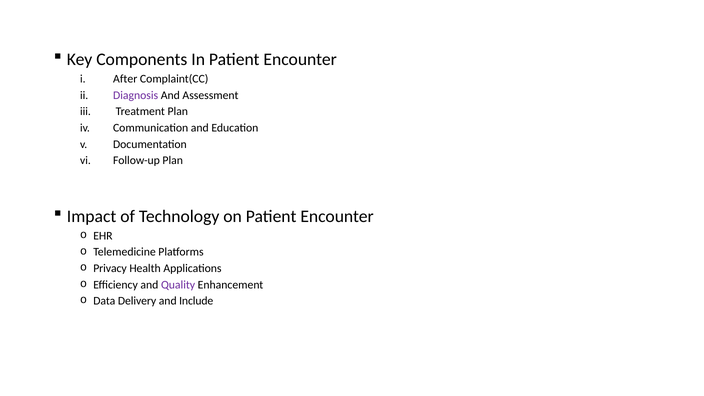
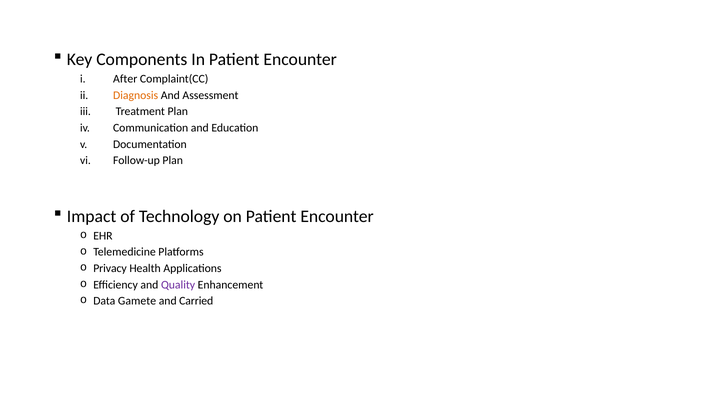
Diagnosis colour: purple -> orange (136, 95)
Delivery: Delivery -> Gamete (137, 301)
Include: Include -> Carried (196, 301)
